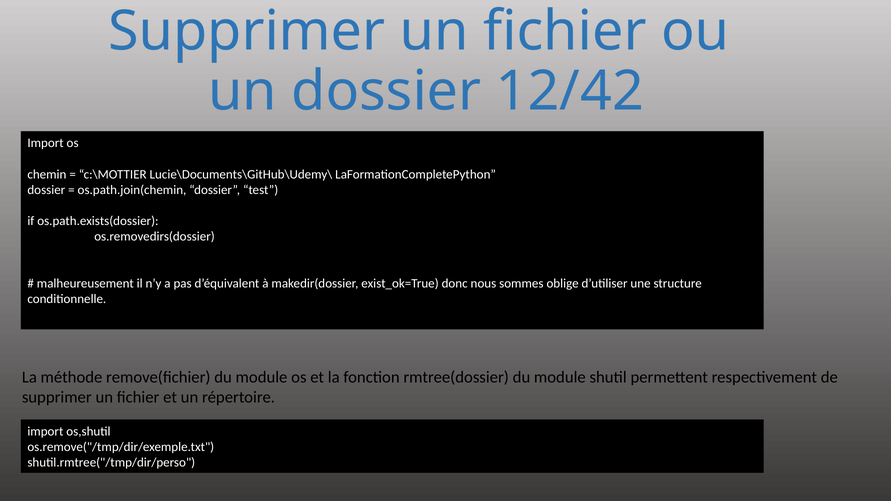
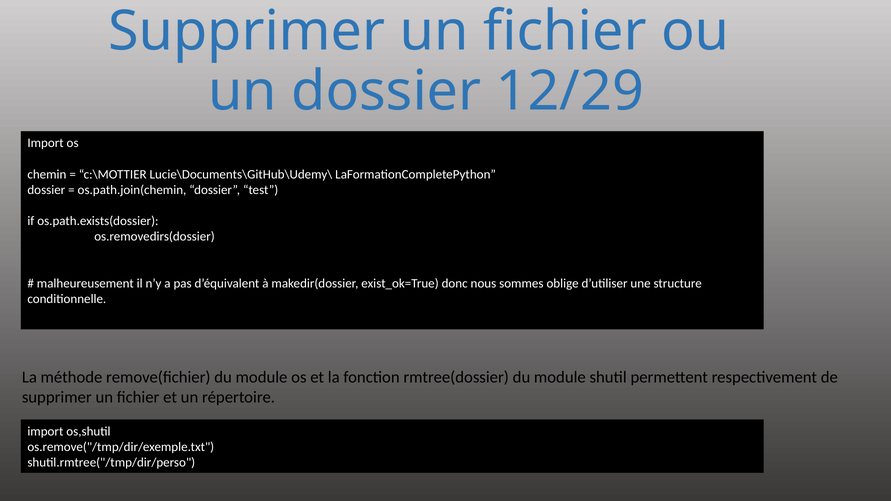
12/42: 12/42 -> 12/29 (570, 91)
